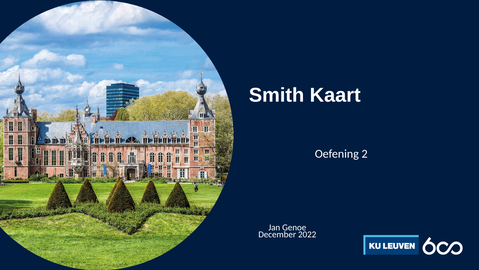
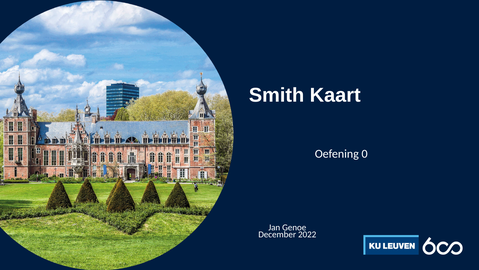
2: 2 -> 0 (365, 153)
